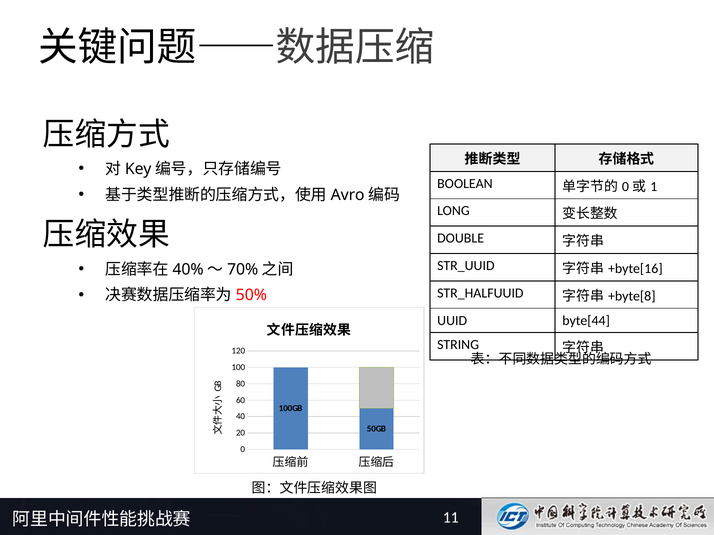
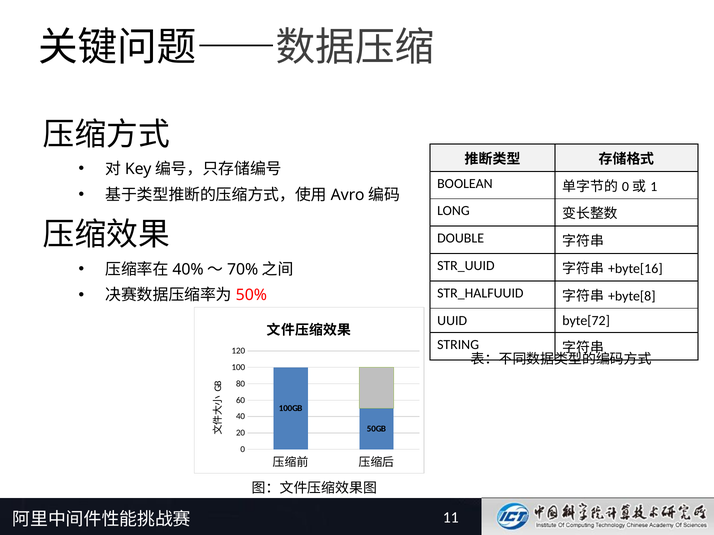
byte[44: byte[44 -> byte[72 (586, 321)
